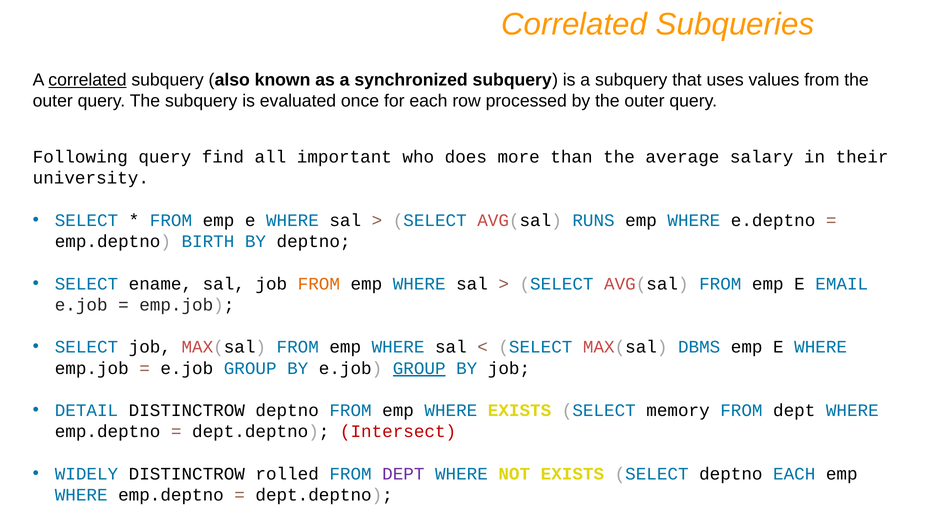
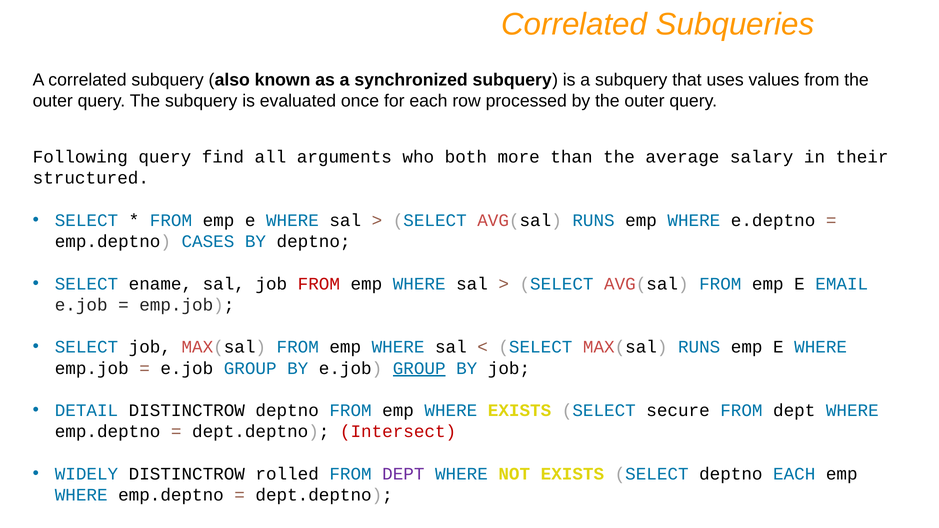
correlated underline: present -> none (87, 80)
important: important -> arguments (344, 157)
does: does -> both (466, 157)
university: university -> structured (91, 178)
BIRTH: BIRTH -> CASES (208, 242)
FROM colour: orange -> red (319, 284)
MAX(sal DBMS: DBMS -> RUNS (699, 347)
memory: memory -> secure (678, 411)
